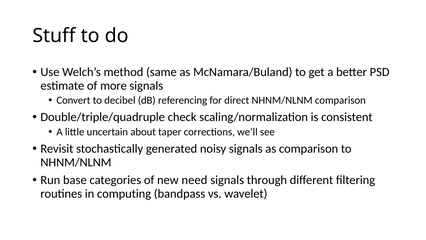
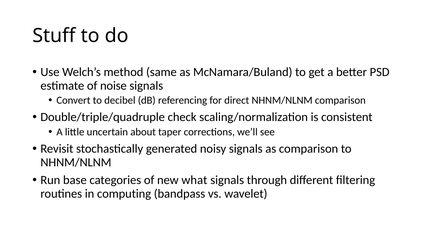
more: more -> noise (113, 85)
need: need -> what (194, 180)
